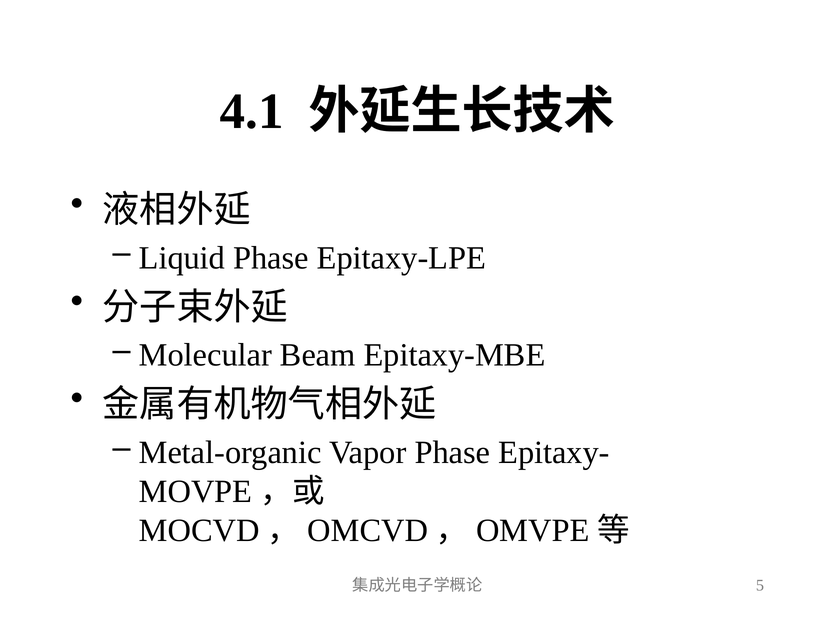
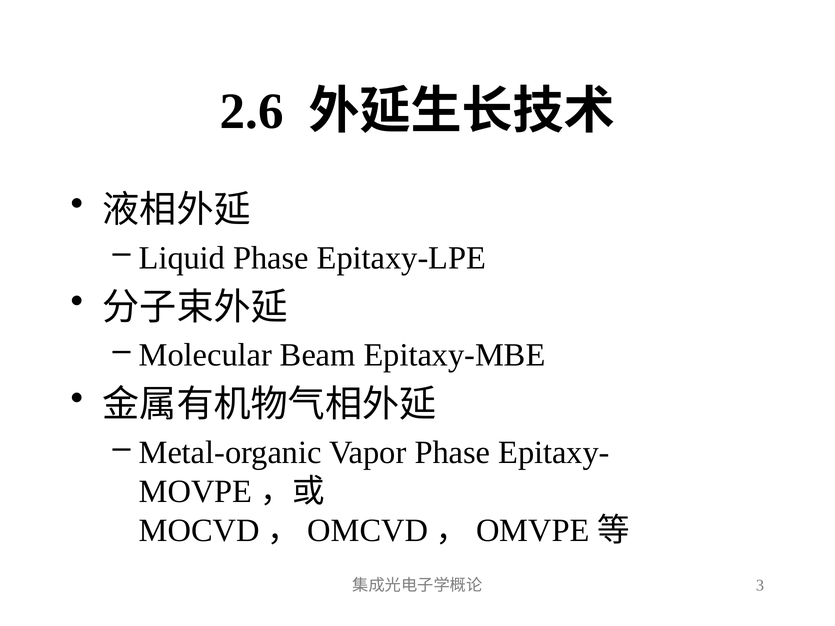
4.1: 4.1 -> 2.6 (252, 111)
5: 5 -> 3 (760, 586)
